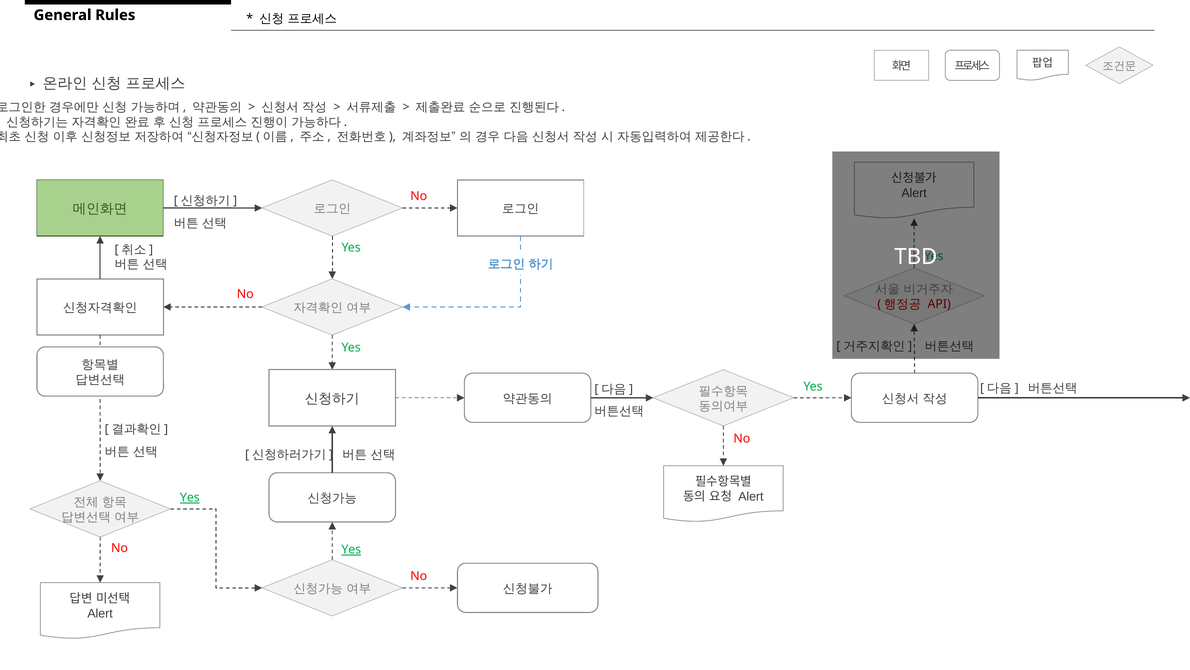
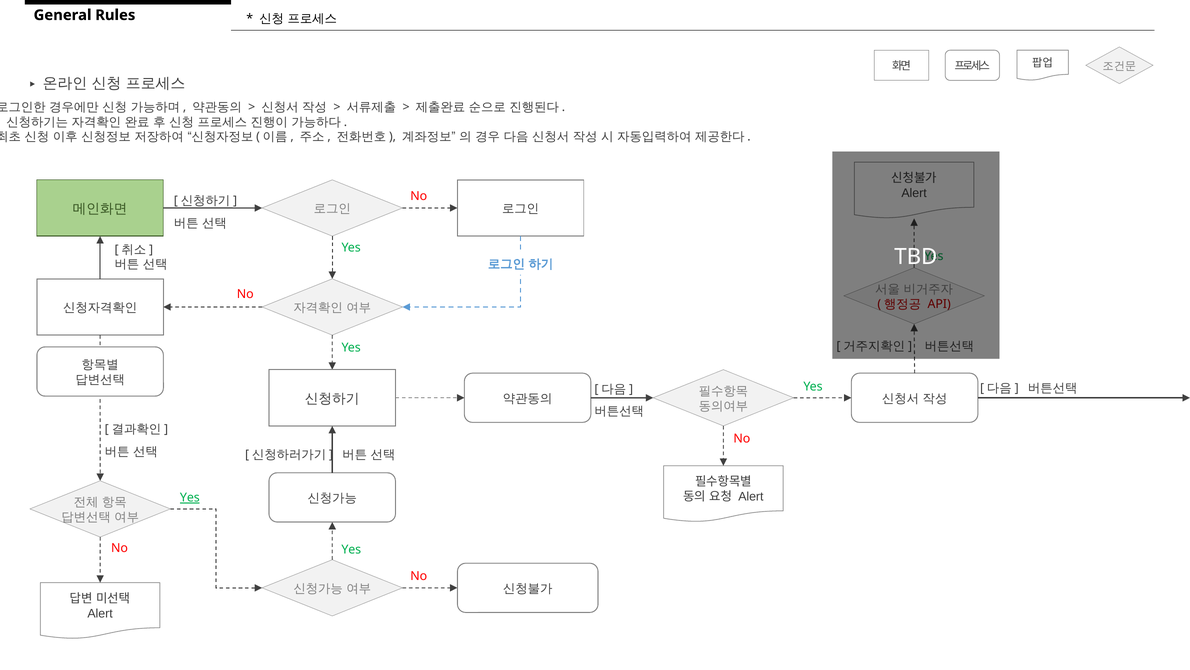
Yes underline: present -> none (351, 549)
